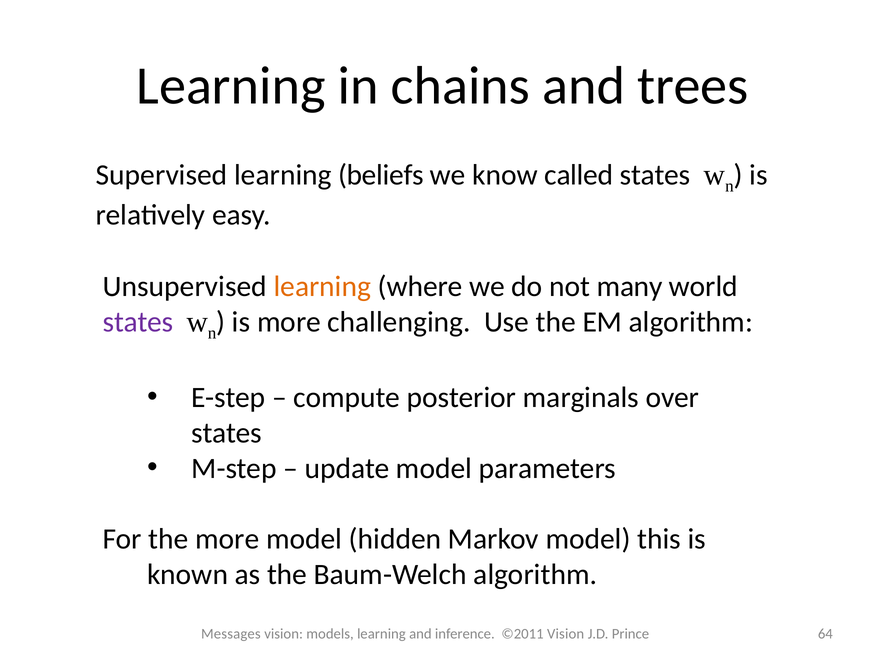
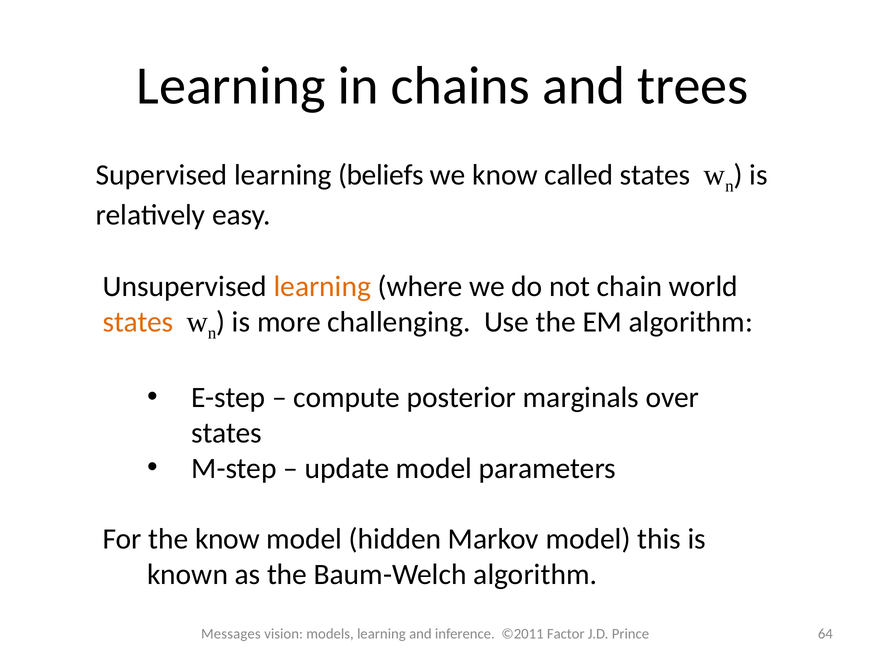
many: many -> chain (629, 287)
states colour: purple -> orange (138, 322)
the more: more -> know (227, 540)
©2011 Vision: Vision -> Factor (566, 635)
